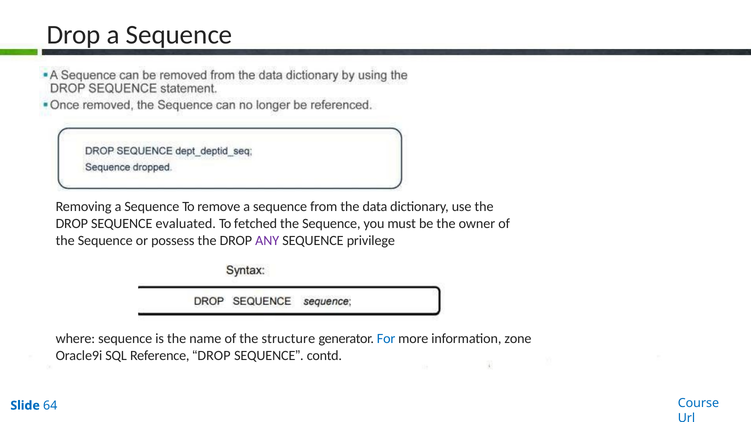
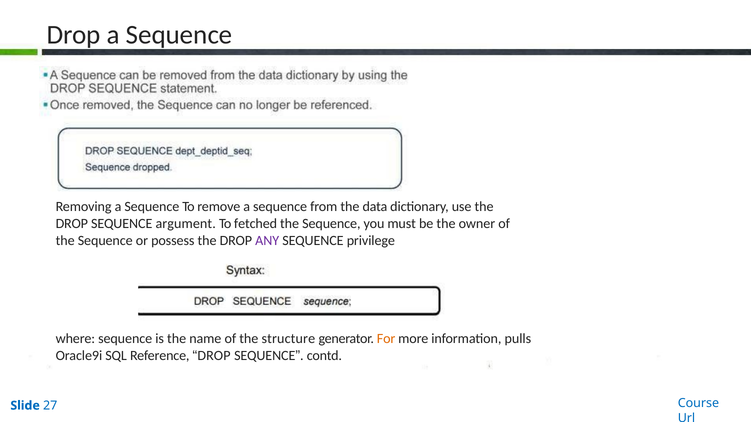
evaluated: evaluated -> argument (186, 224)
For colour: blue -> orange (386, 339)
zone: zone -> pulls (518, 339)
64: 64 -> 27 (50, 406)
